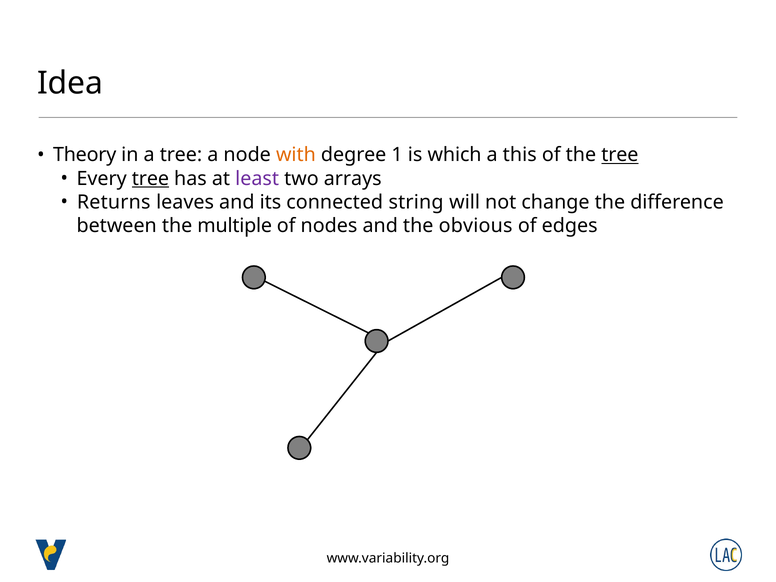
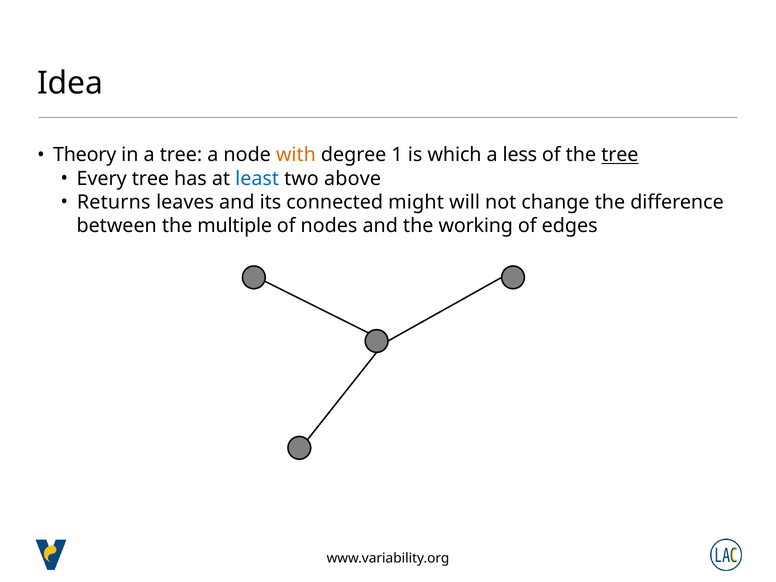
this: this -> less (520, 155)
tree underline: present -> none (150, 179)
least colour: purple -> blue (257, 179)
arrays: arrays -> above (353, 179)
string: string -> might (416, 202)
obvious: obvious -> working (476, 226)
